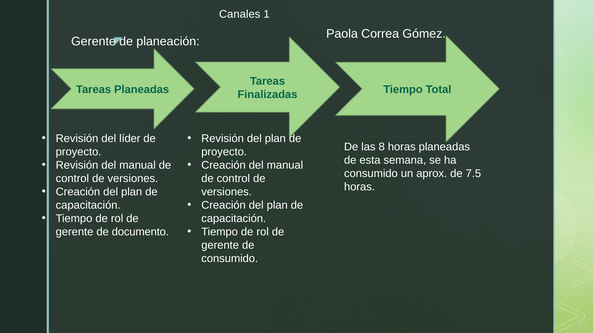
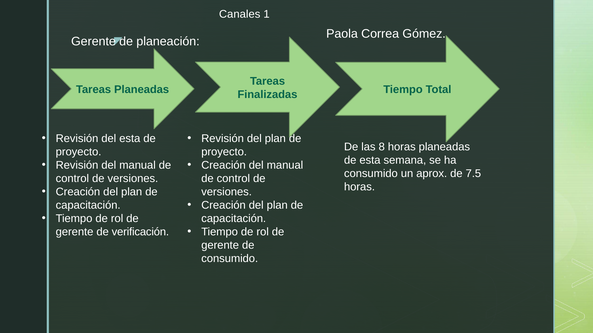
del líder: líder -> esta (130, 139)
documento: documento -> verificación (140, 232)
